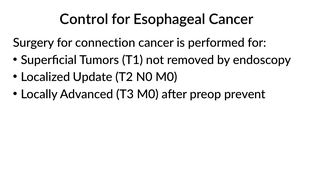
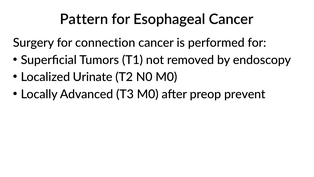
Control: Control -> Pattern (84, 19)
Update: Update -> Urinate (93, 77)
